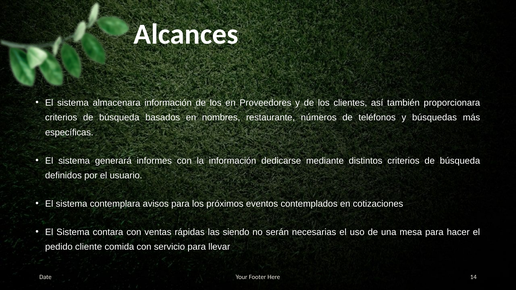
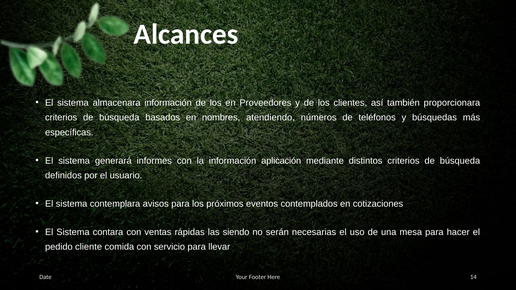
restaurante: restaurante -> atendiendo (271, 118)
dedicarse: dedicarse -> aplicación (281, 161)
